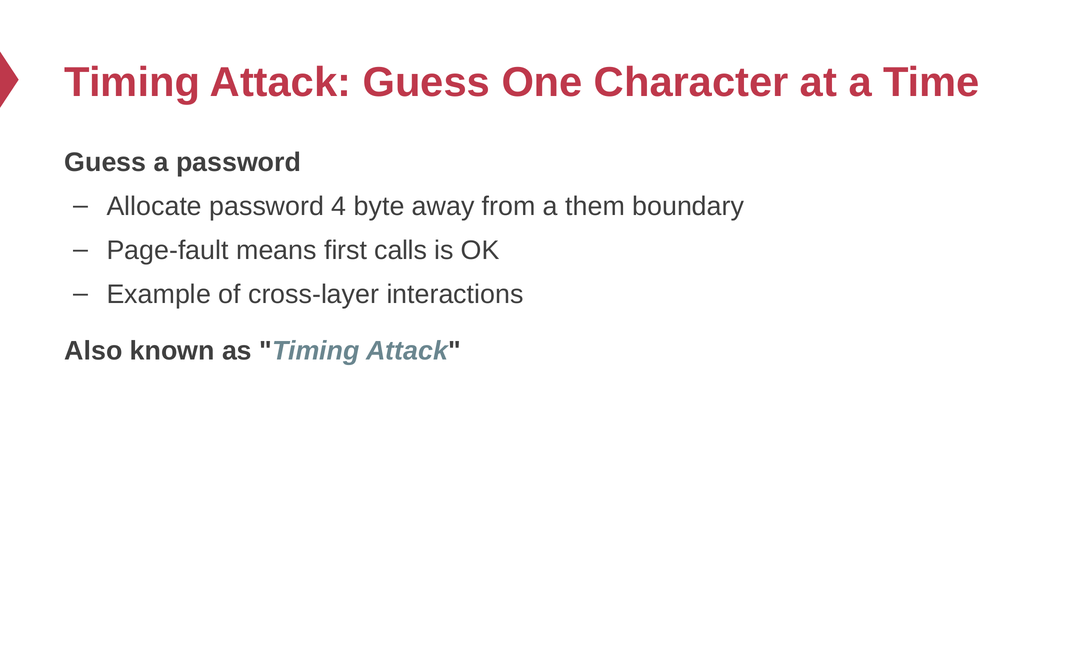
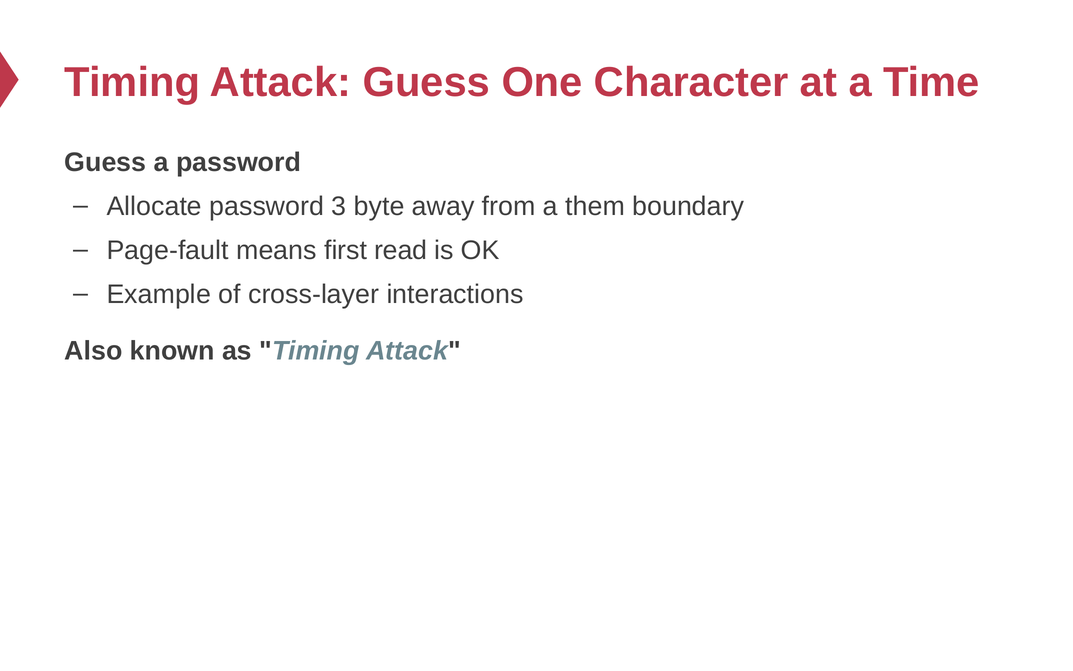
4: 4 -> 3 (339, 206)
calls: calls -> read (401, 250)
